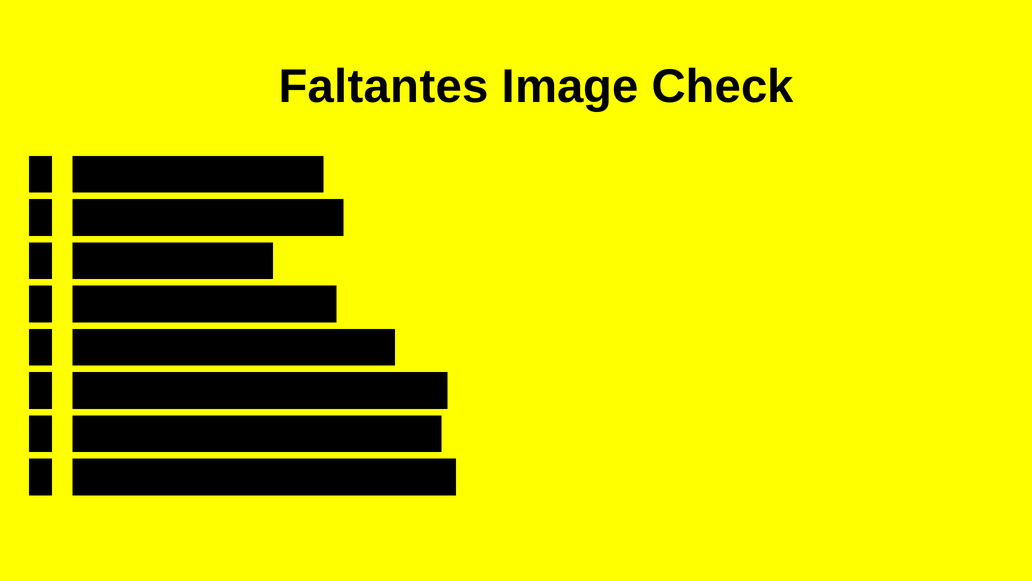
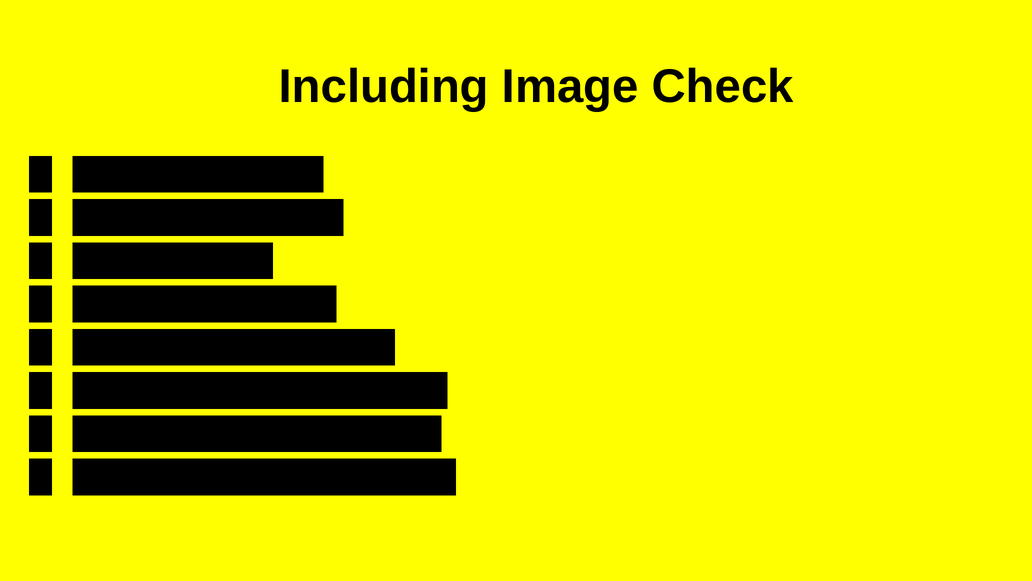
Faltantes: Faltantes -> Including (384, 87)
